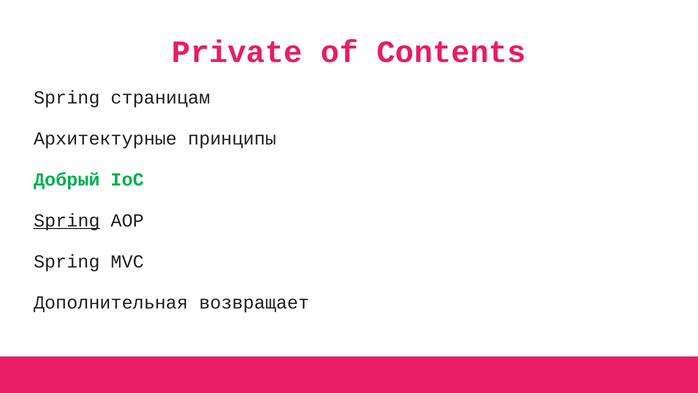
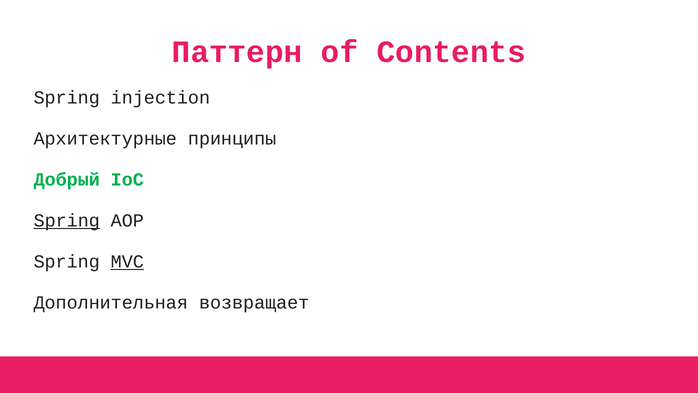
Private: Private -> Паттерн (237, 52)
страницам: страницам -> injection (160, 98)
MVC underline: none -> present (127, 261)
